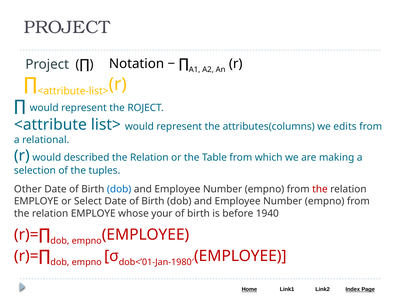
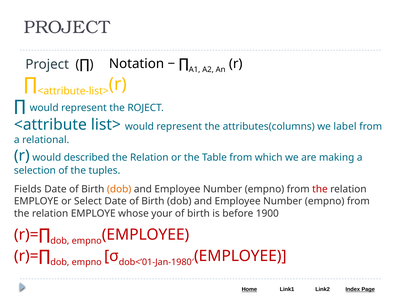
edits: edits -> label (345, 127)
Other: Other -> Fields (28, 189)
dob colour: blue -> orange (119, 189)
1940: 1940 -> 1900 (267, 213)
